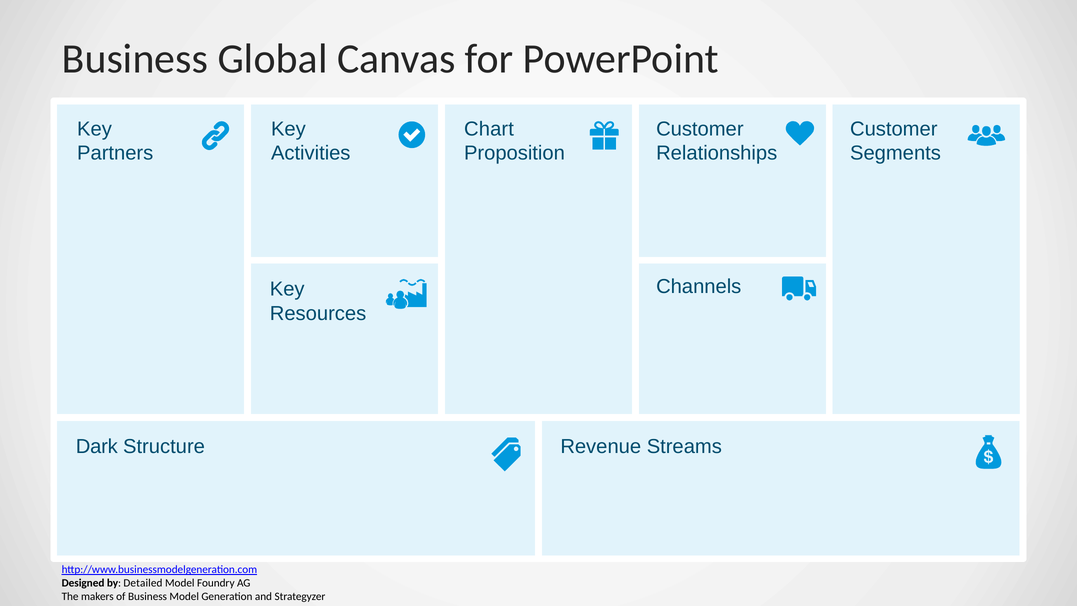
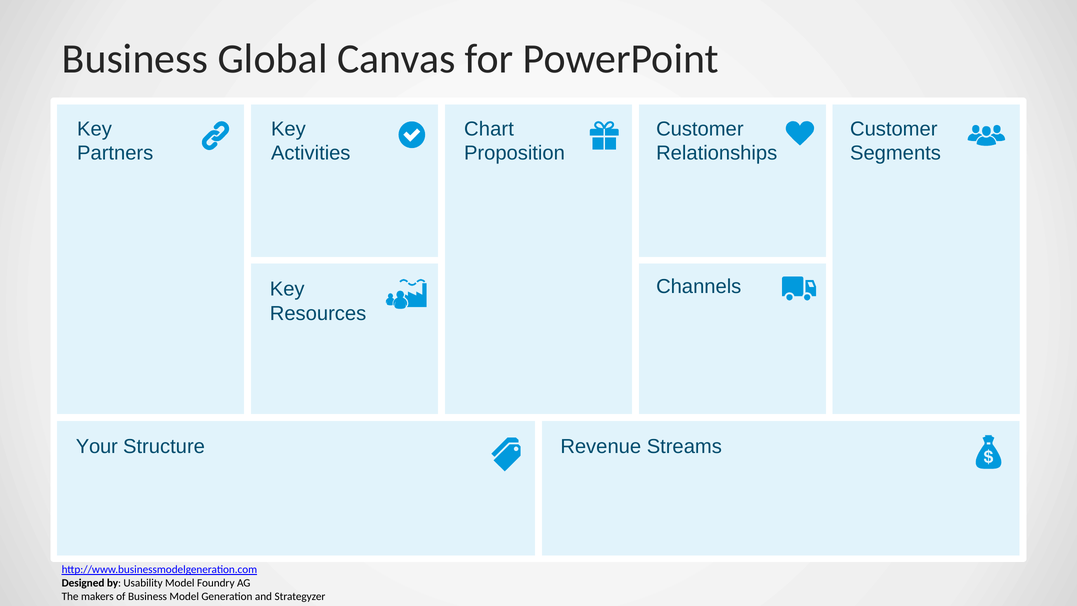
Dark: Dark -> Your (97, 447)
Detailed: Detailed -> Usability (143, 583)
